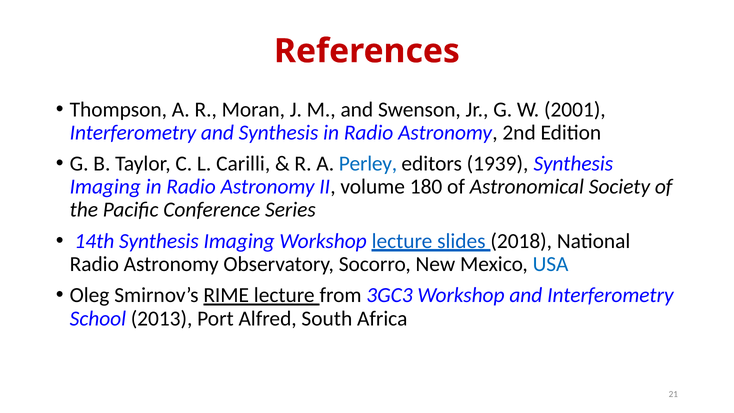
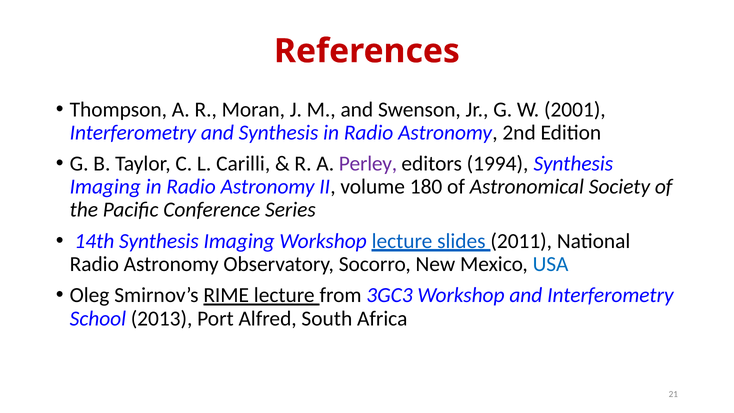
Perley colour: blue -> purple (368, 164)
1939: 1939 -> 1994 (498, 164)
2018: 2018 -> 2011 (521, 241)
